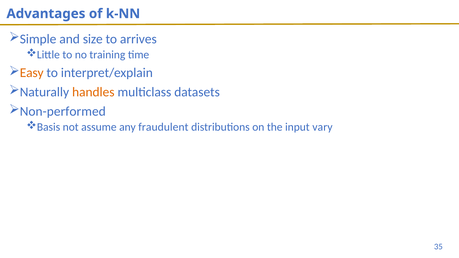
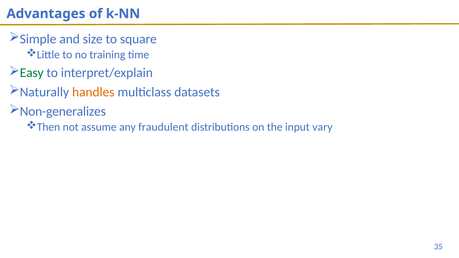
arrives: arrives -> square (138, 39)
Easy colour: orange -> green (32, 73)
Non-performed: Non-performed -> Non-generalizes (63, 111)
Basis: Basis -> Then (49, 127)
